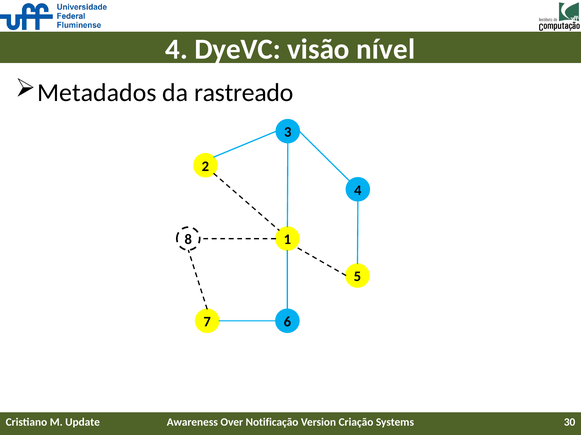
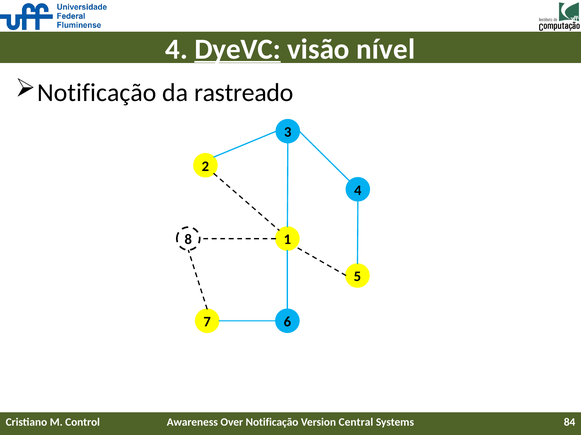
DyeVC underline: none -> present (238, 49)
Metadados: Metadados -> Notificação (97, 93)
Update: Update -> Control (83, 423)
Criação: Criação -> Central (356, 423)
30: 30 -> 84 (570, 423)
